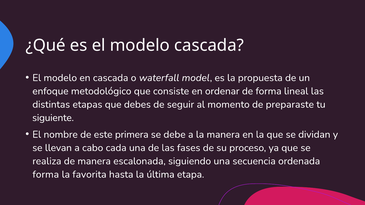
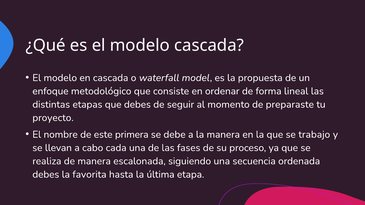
siguiente: siguiente -> proyecto (53, 118)
dividan: dividan -> trabajo (314, 135)
forma: forma -> debes (46, 175)
